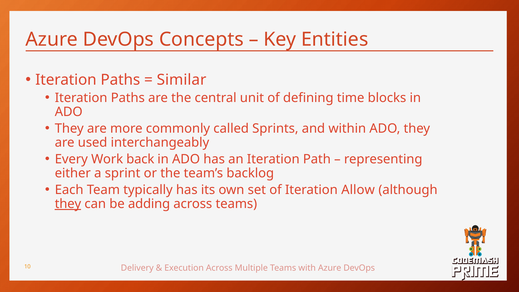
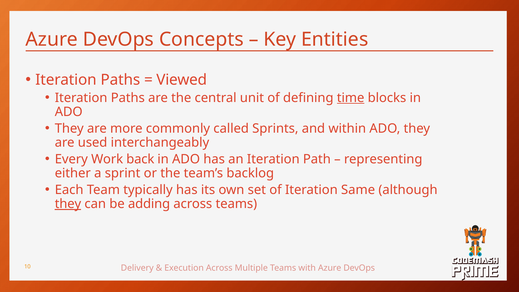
Similar: Similar -> Viewed (182, 80)
time underline: none -> present (351, 98)
Allow: Allow -> Same (358, 190)
